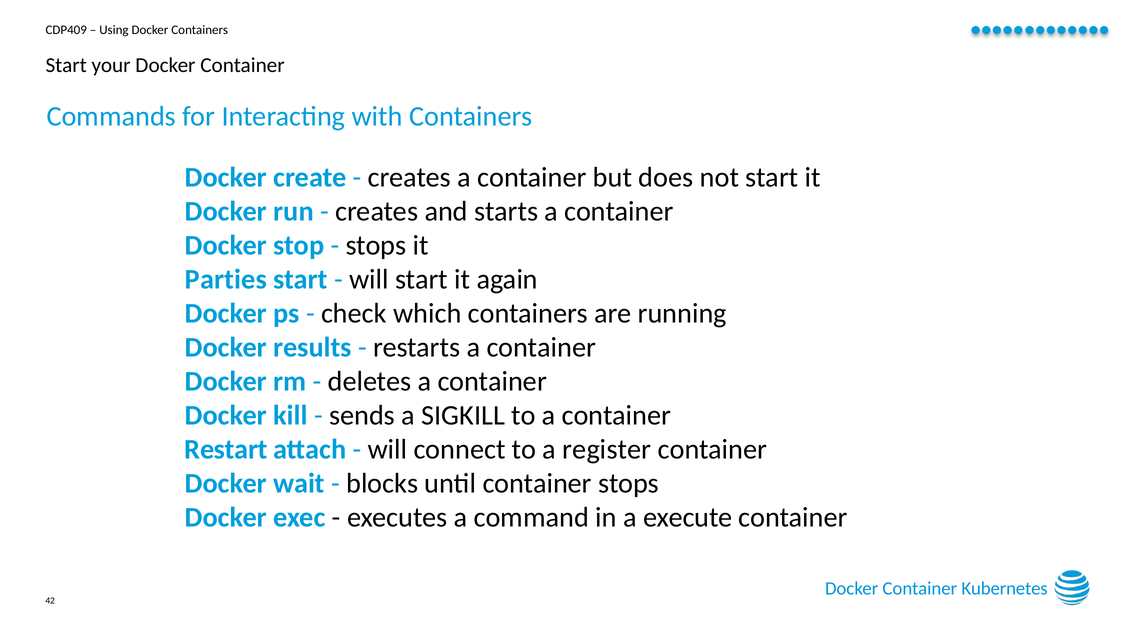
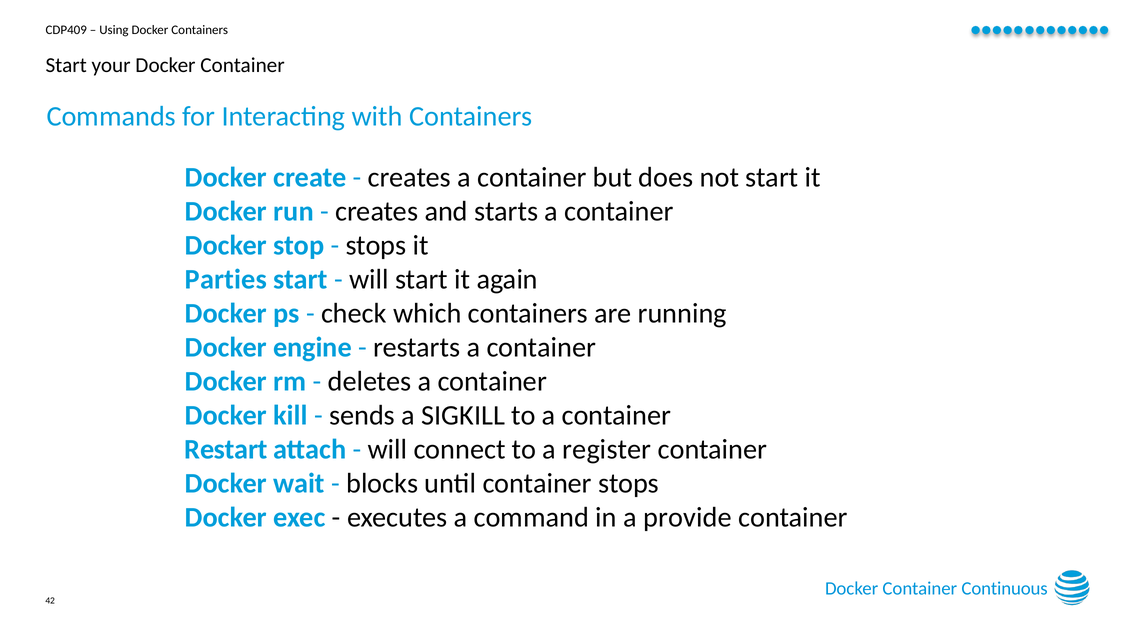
results: results -> engine (313, 347)
execute: execute -> provide (688, 517)
Kubernetes: Kubernetes -> Continuous (1005, 588)
